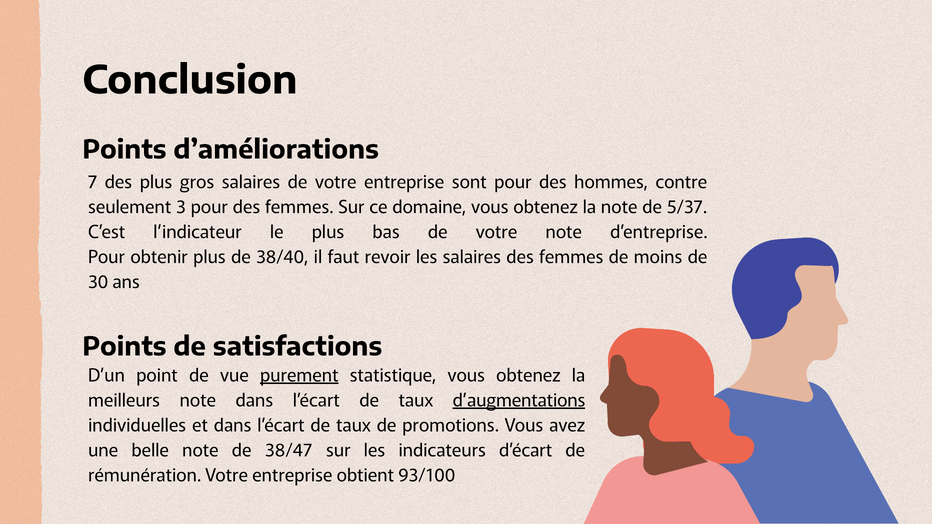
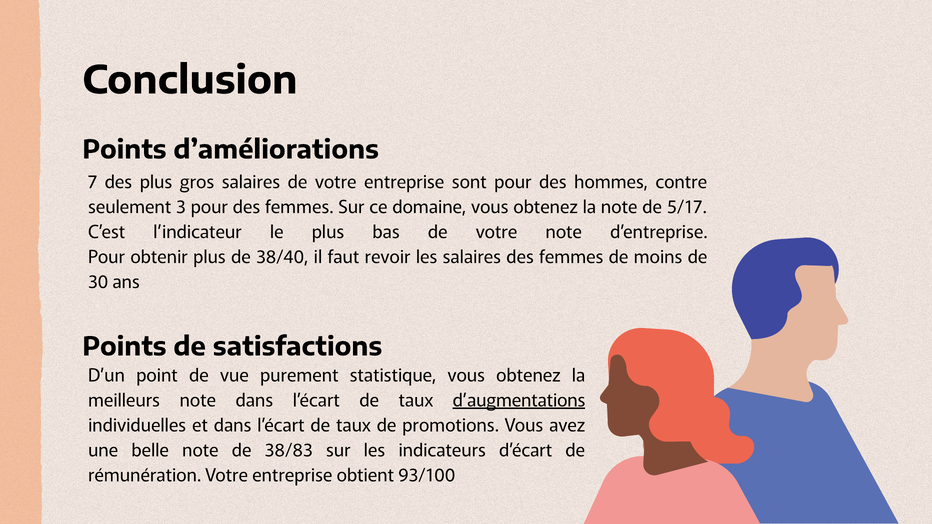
5/37: 5/37 -> 5/17 (687, 207)
purement underline: present -> none (299, 376)
38/47: 38/47 -> 38/83 (289, 451)
